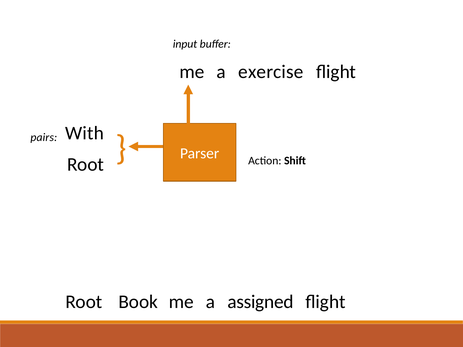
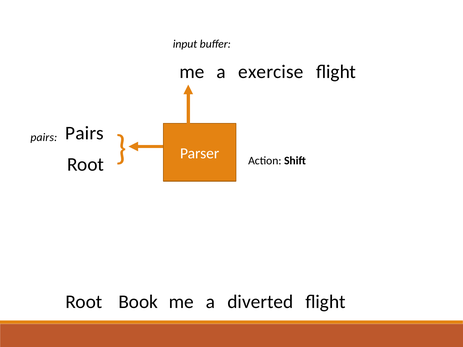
With: With -> Pairs (85, 133)
assigned: assigned -> diverted (260, 302)
